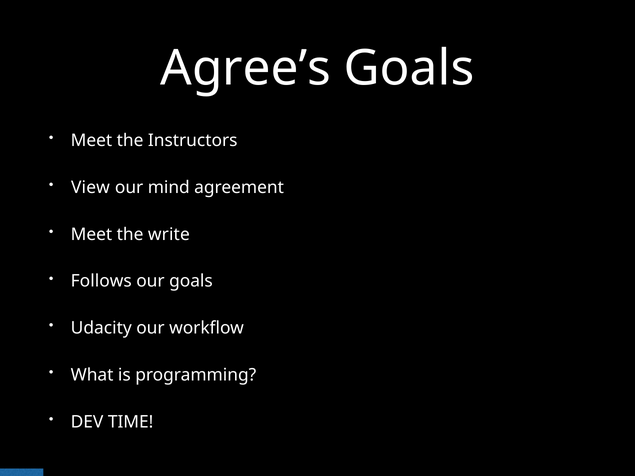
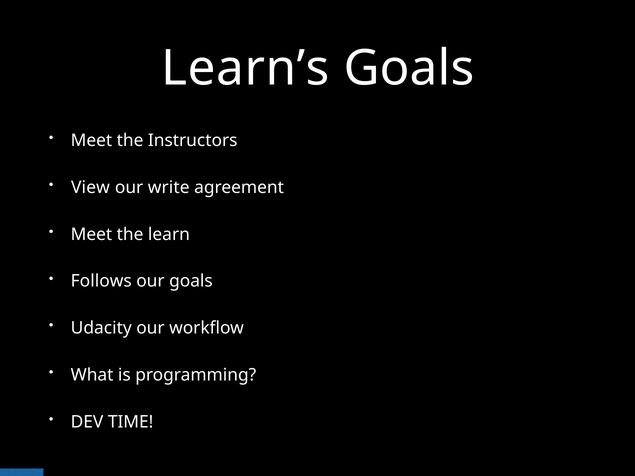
Agree’s: Agree’s -> Learn’s (245, 69)
mind: mind -> write (169, 188)
write: write -> learn (169, 234)
